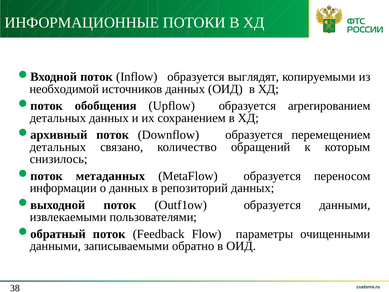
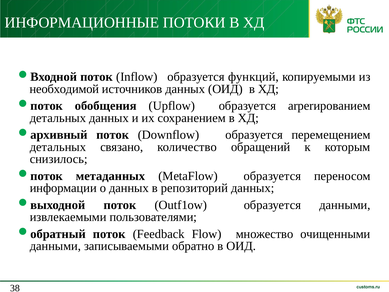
выглядят: выглядят -> функций (253, 77)
параметры: параметры -> множество (265, 234)
